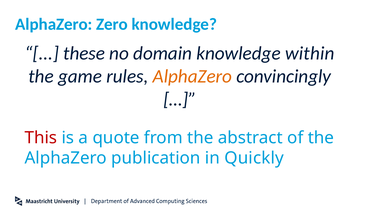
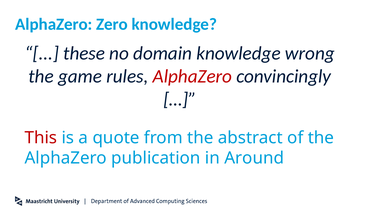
within: within -> wrong (310, 54)
AlphaZero colour: orange -> red (192, 77)
Quickly: Quickly -> Around (254, 158)
